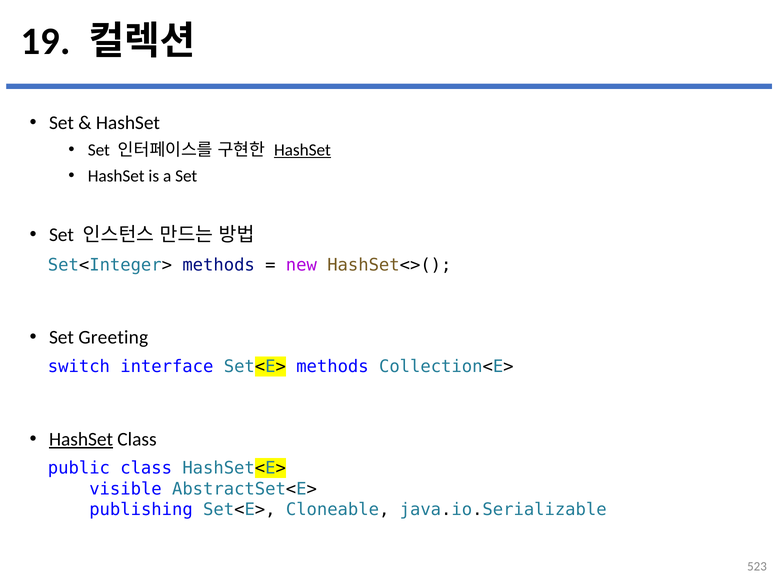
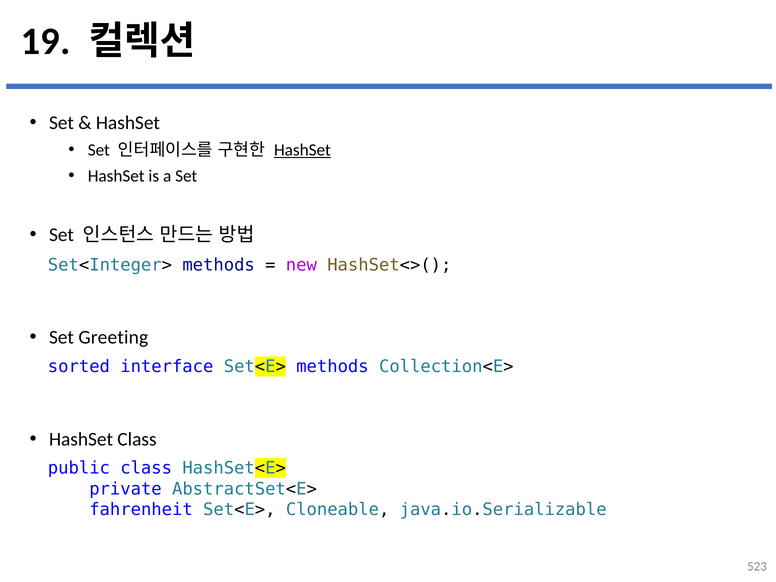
switch: switch -> sorted (79, 367)
HashSet underline: present -> none (81, 439)
visible: visible -> private (126, 489)
publishing: publishing -> fahrenheit (141, 510)
